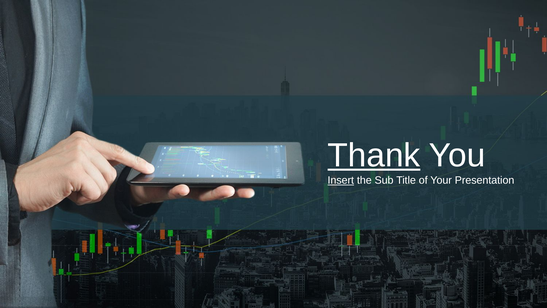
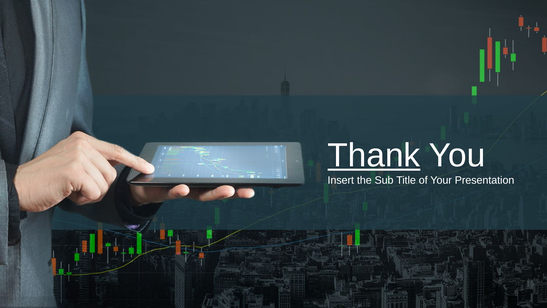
Insert underline: present -> none (341, 180)
